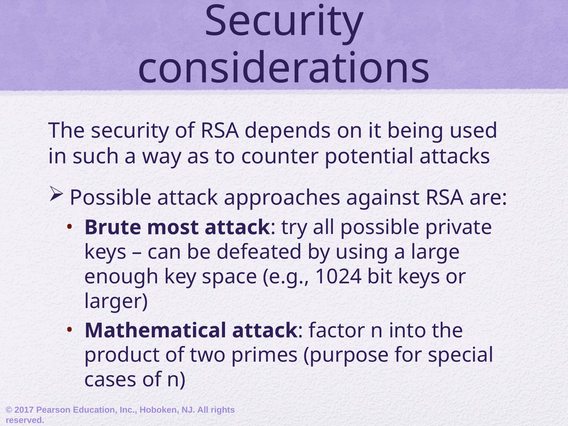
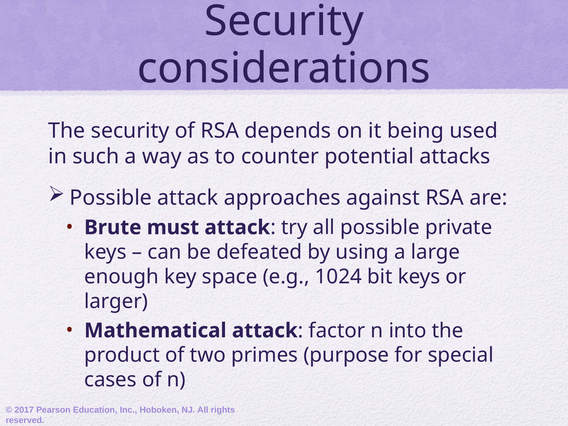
most: most -> must (173, 227)
